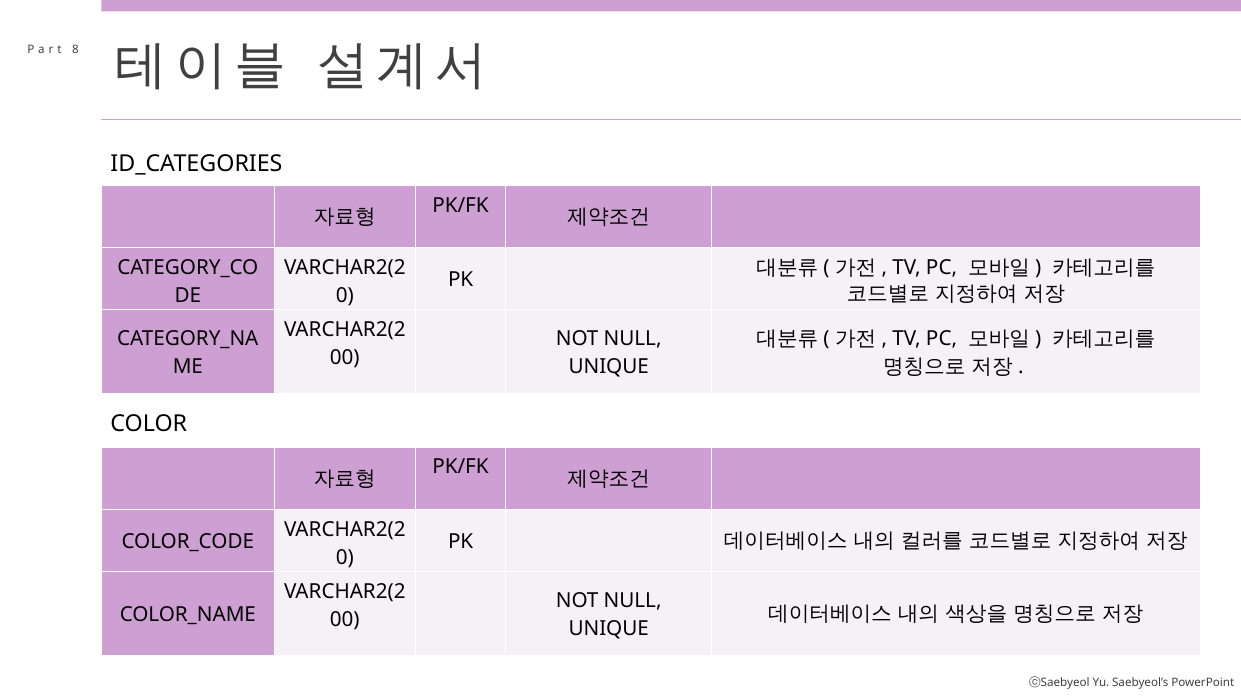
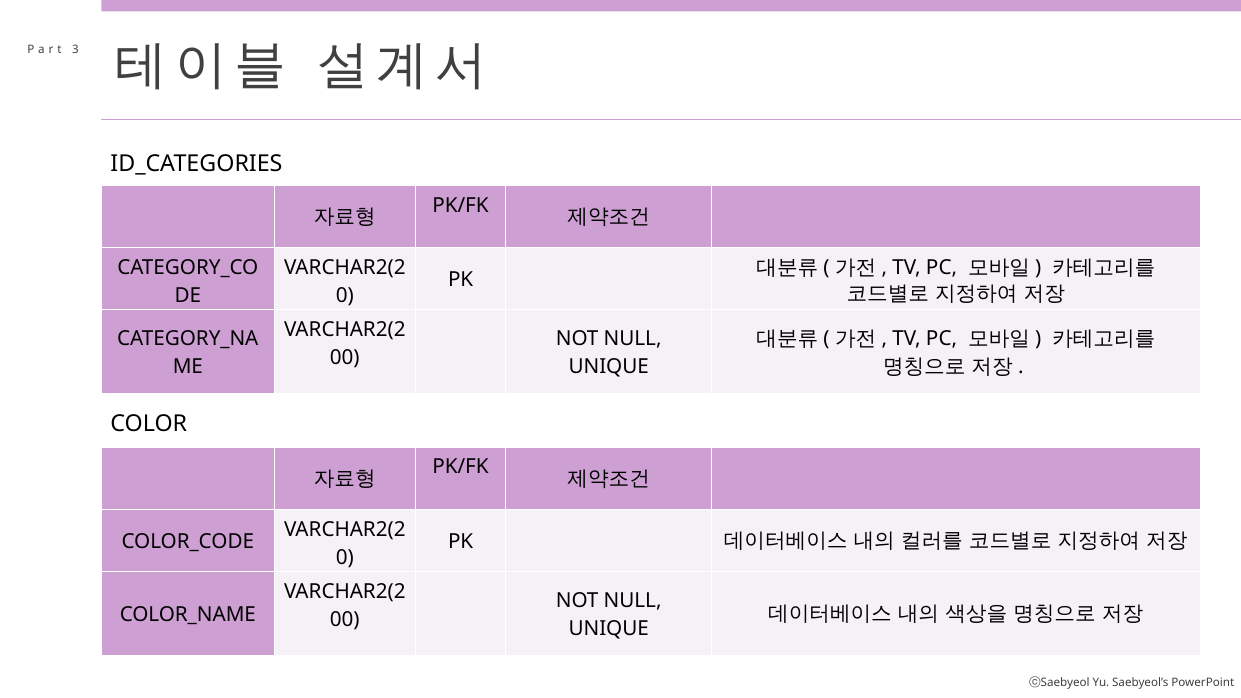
8: 8 -> 3 (75, 49)
